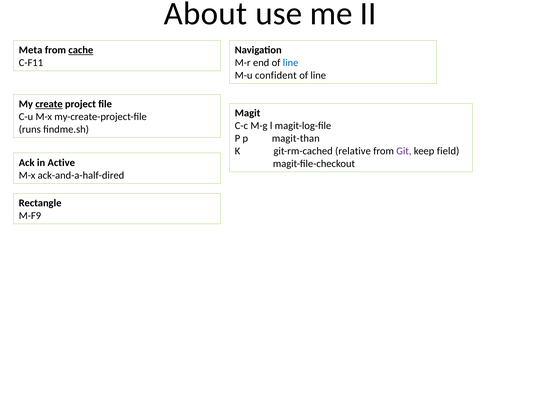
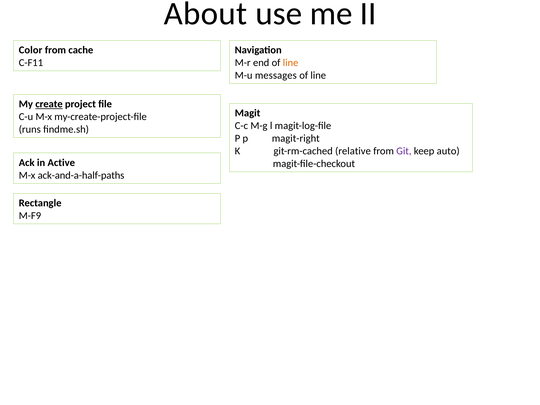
Meta: Meta -> Color (31, 50)
cache underline: present -> none (81, 50)
line colour: blue -> orange (291, 63)
confident: confident -> messages (276, 75)
magit-than: magit-than -> magit-right (296, 138)
field: field -> auto (448, 151)
ack-and-a-half-dired: ack-and-a-half-dired -> ack-and-a-half-paths (81, 175)
